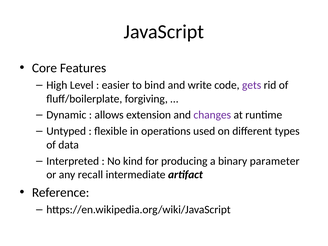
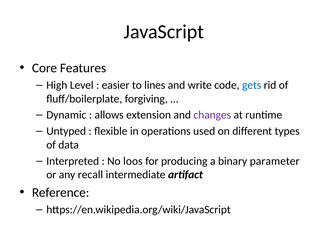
bind: bind -> lines (155, 85)
gets colour: purple -> blue (252, 85)
kind: kind -> loos (133, 161)
